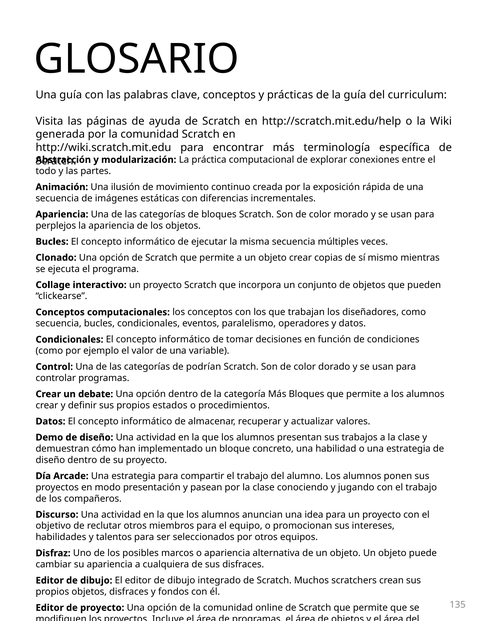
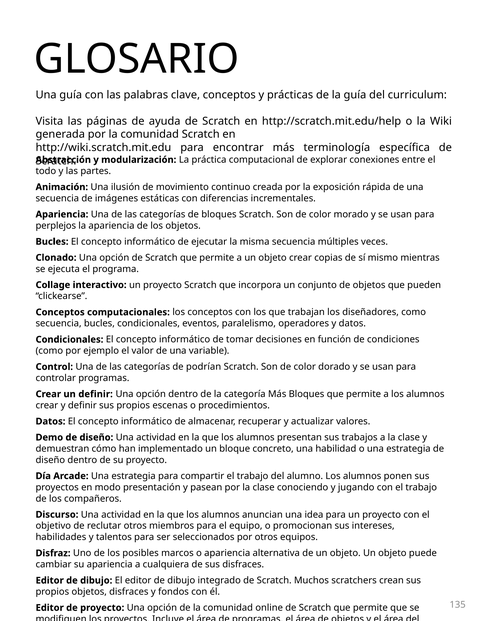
un debate: debate -> definir (96, 394)
estados: estados -> escenas (170, 406)
